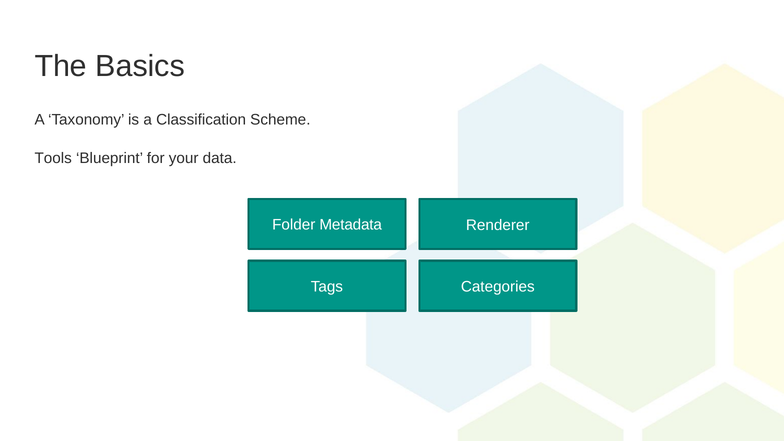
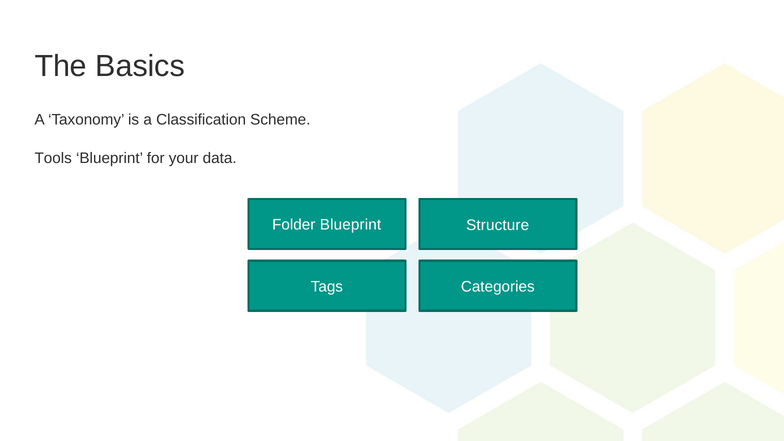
Folder Metadata: Metadata -> Blueprint (351, 225)
Renderer: Renderer -> Structure (498, 225)
